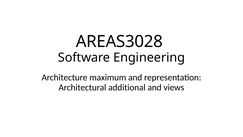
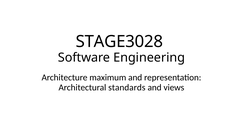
AREAS3028: AREAS3028 -> STAGE3028 (119, 42)
additional: additional -> standards (127, 87)
